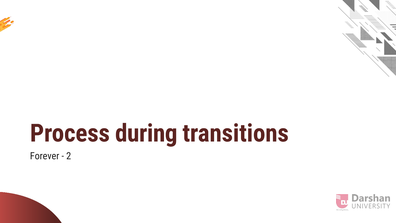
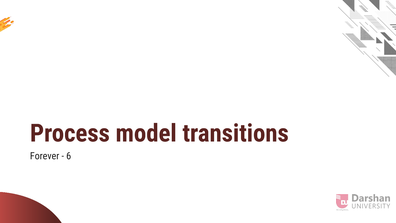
during: during -> model (146, 133)
2: 2 -> 6 (69, 156)
